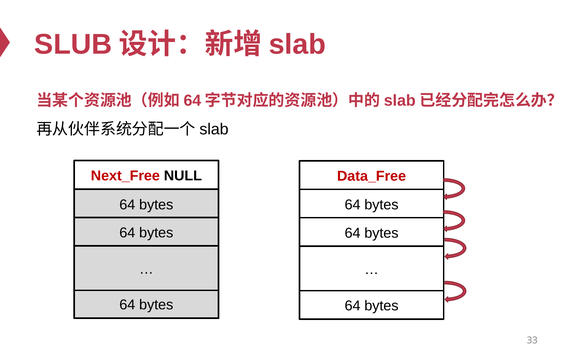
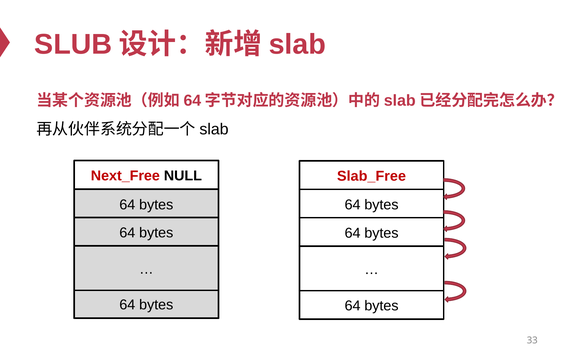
Data_Free: Data_Free -> Slab_Free (371, 176)
